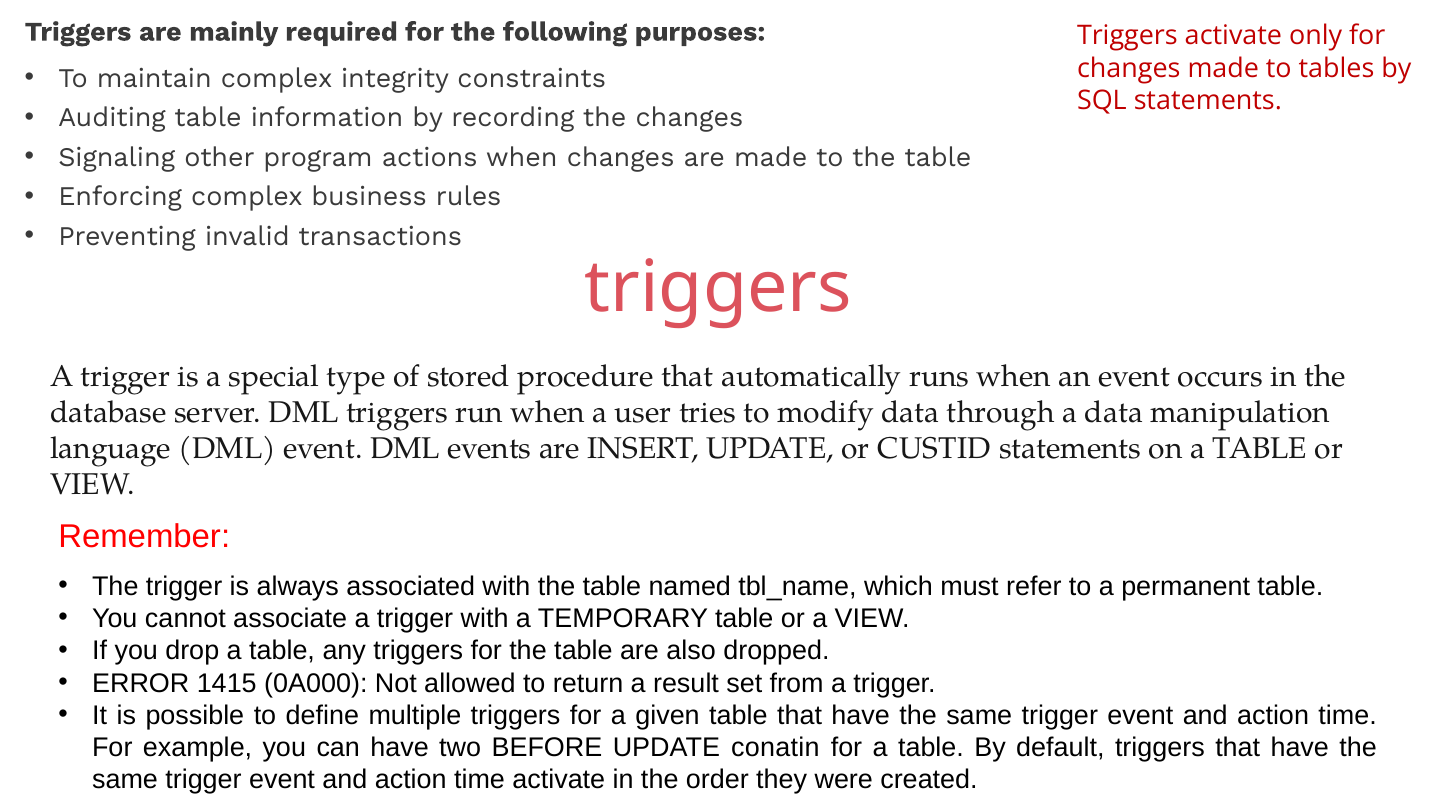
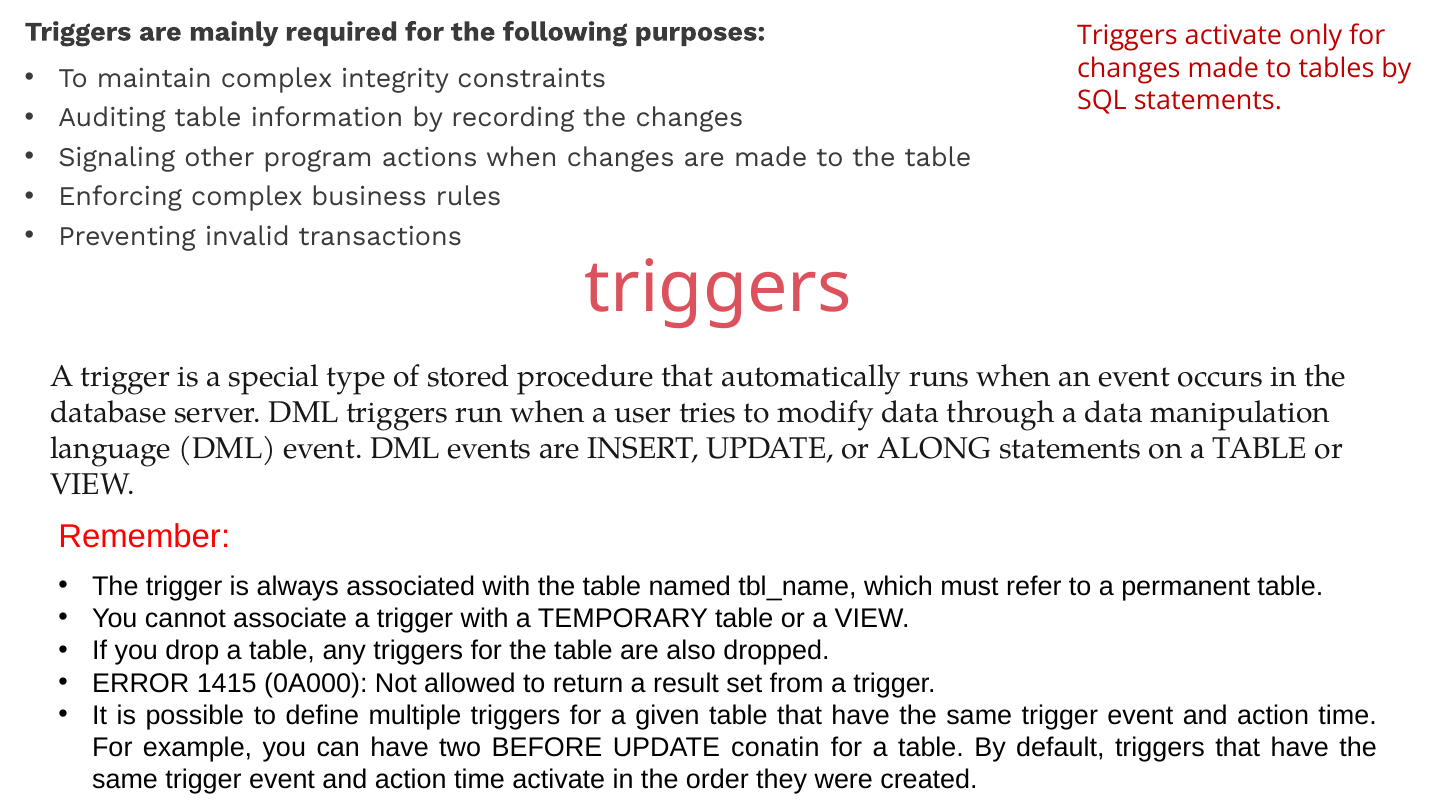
CUSTID: CUSTID -> ALONG (934, 449)
